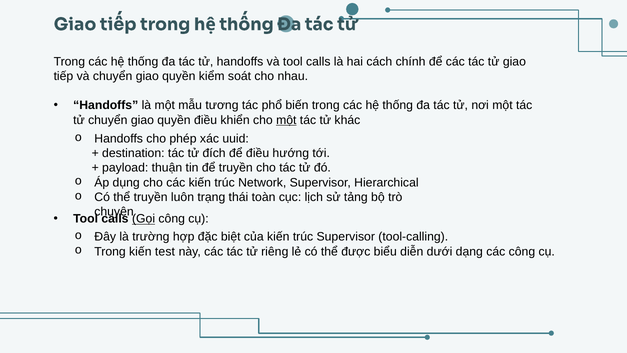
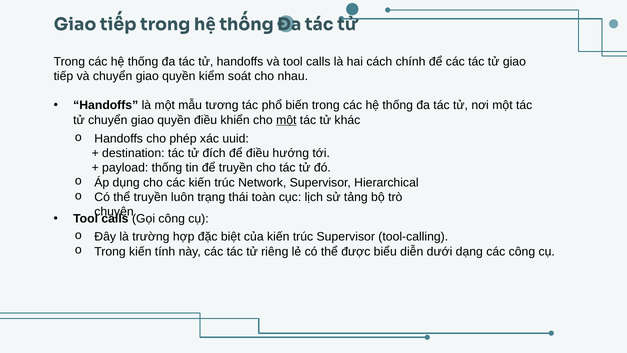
payload thuận: thuận -> thống (167, 168)
Gọi underline: present -> none (144, 219)
test: test -> tính (165, 251)
